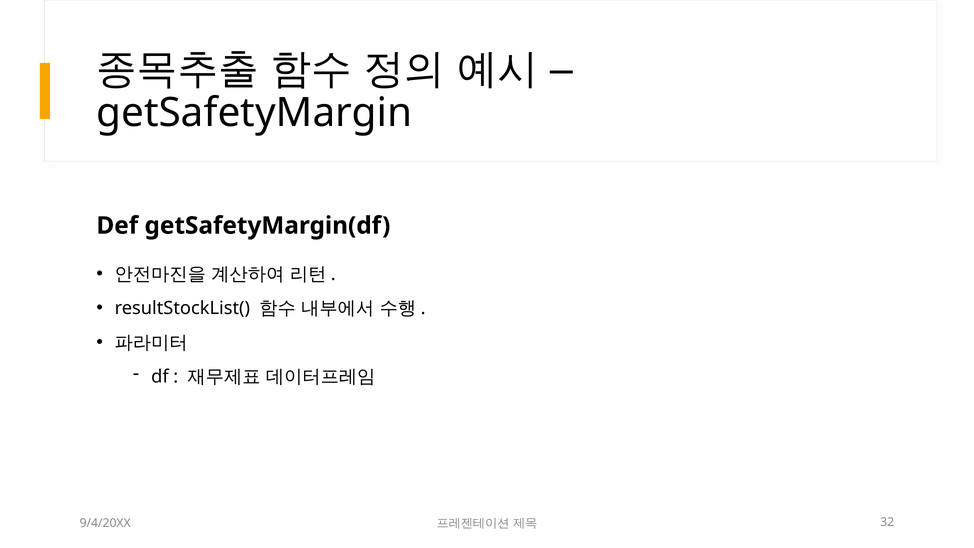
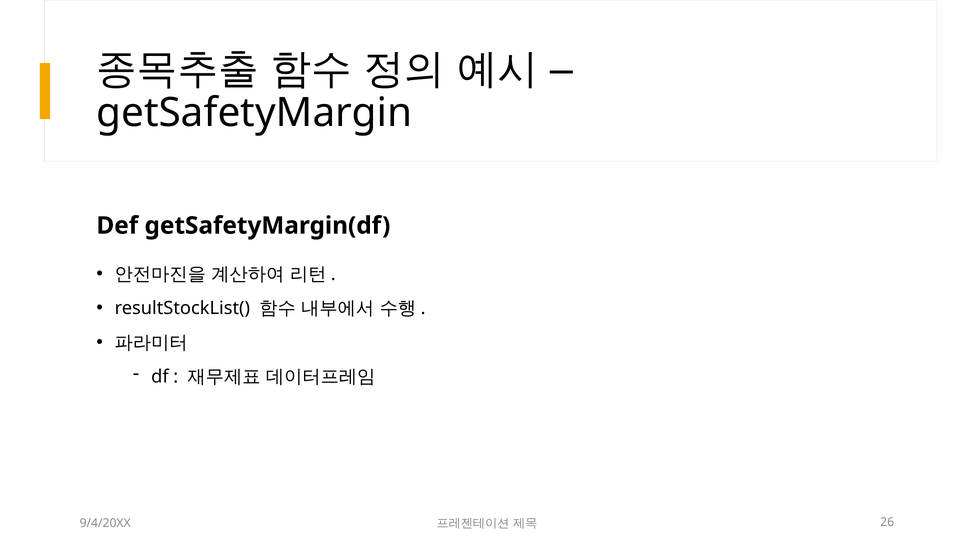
32: 32 -> 26 (887, 522)
